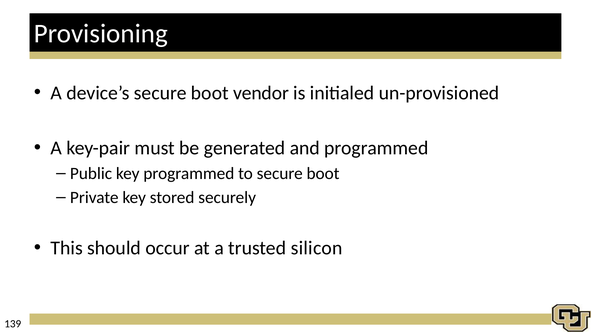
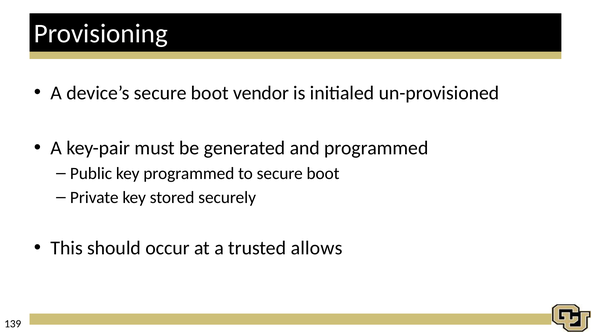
silicon: silicon -> allows (317, 248)
